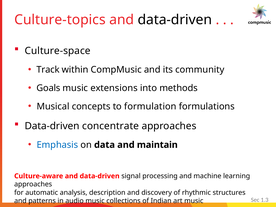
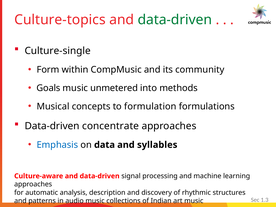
data-driven colour: black -> green (175, 20)
Culture-space: Culture-space -> Culture-single (58, 51)
Track: Track -> Form (48, 70)
extensions: extensions -> unmetered (114, 88)
maintain: maintain -> syllables (157, 145)
